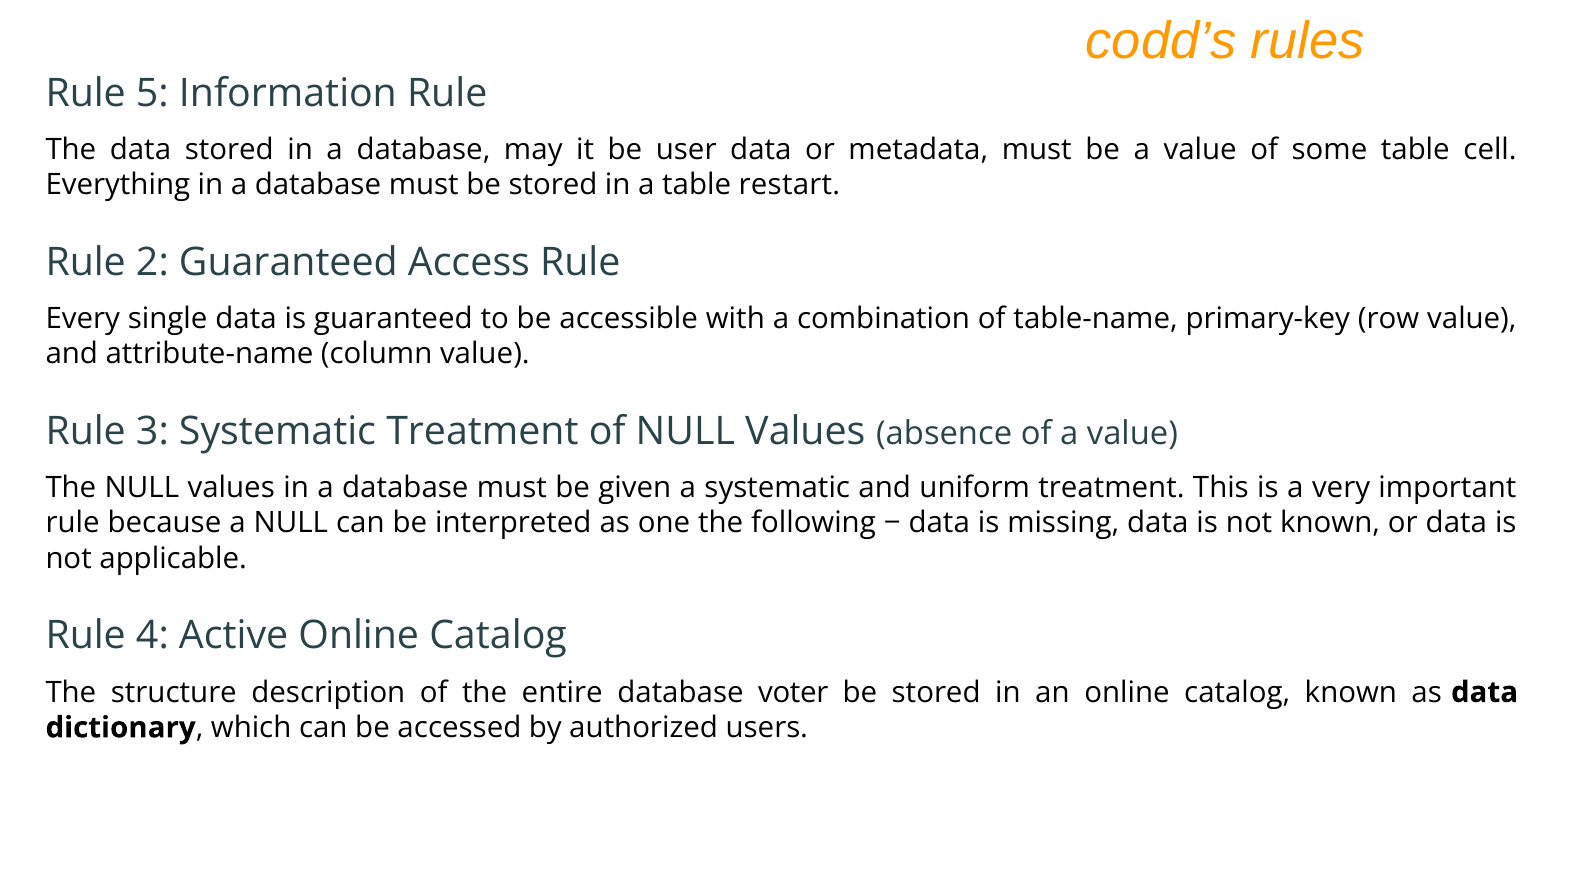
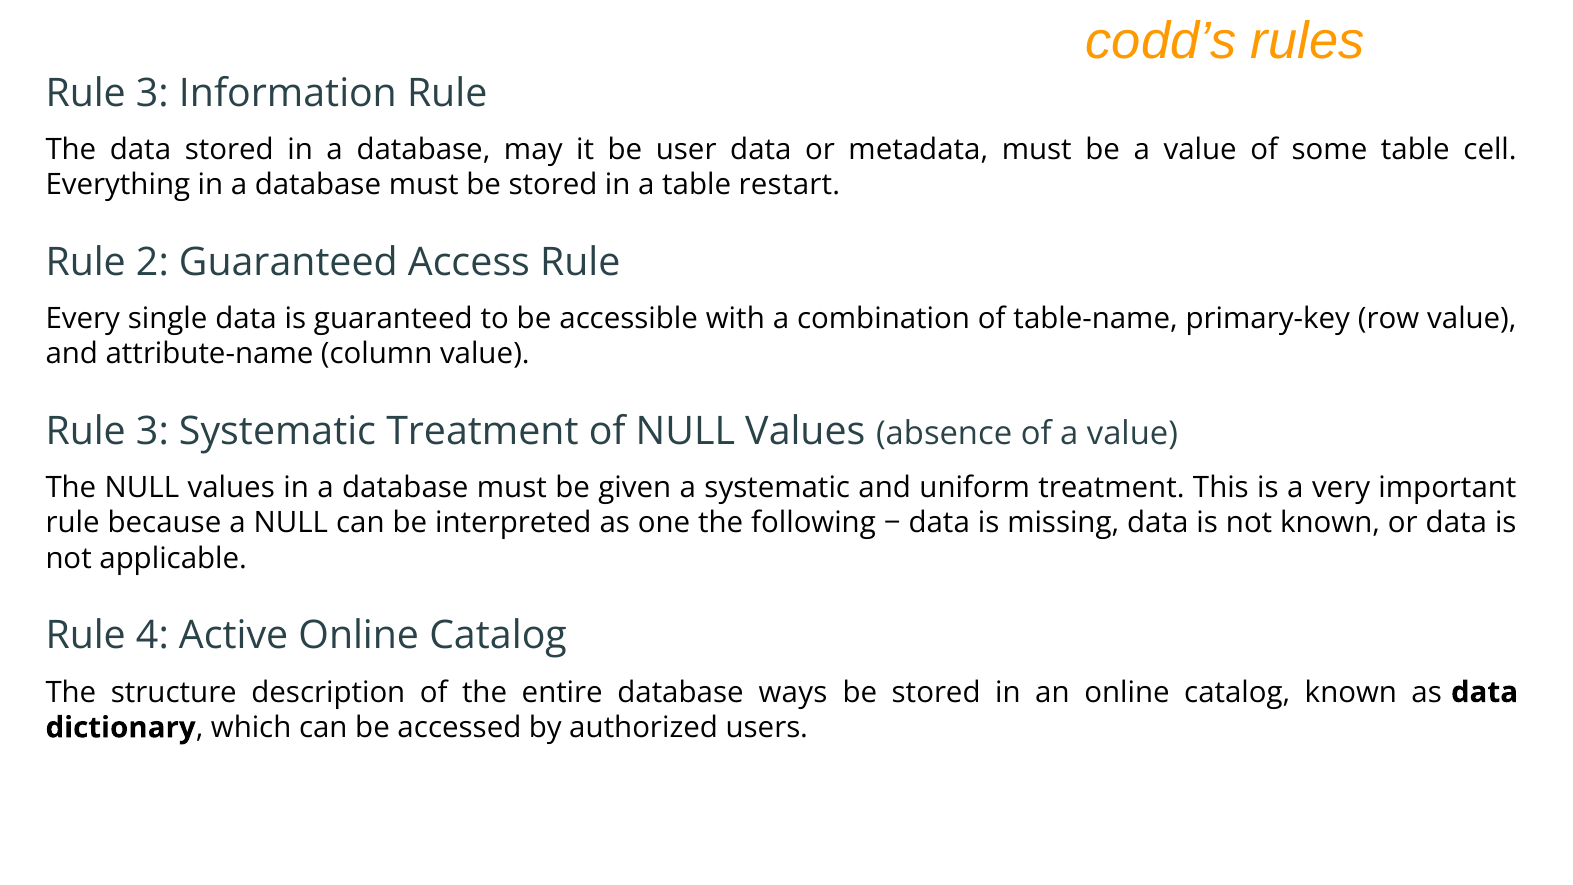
5: 5 -> 3 (152, 93)
voter: voter -> ways (793, 692)
